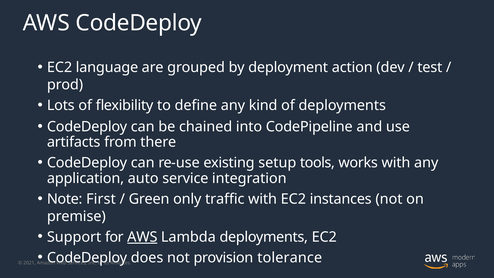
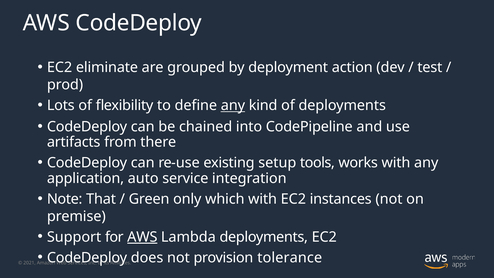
language: language -> eliminate (107, 67)
any underline: none -> present (233, 105)
First: First -> That (101, 199)
traffic: traffic -> which (225, 199)
